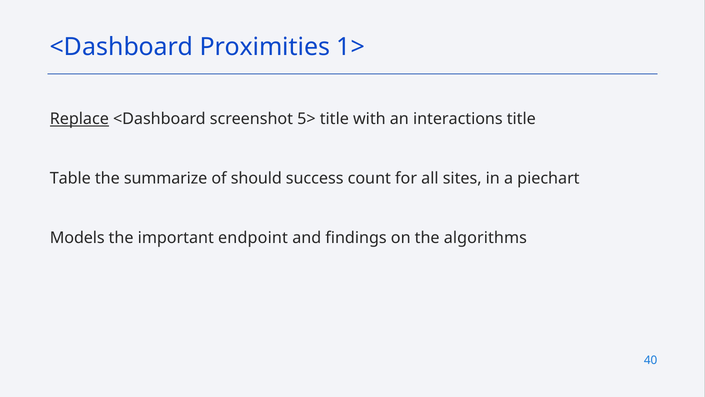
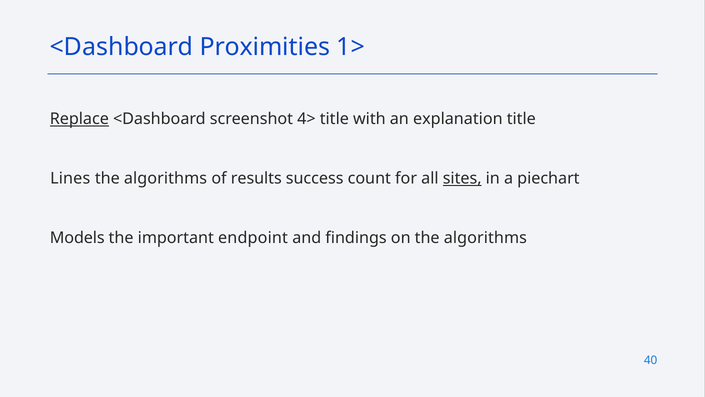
5>: 5> -> 4> (306, 119)
interactions: interactions -> explanation (458, 119)
Table: Table -> Lines (70, 178)
summarize: summarize -> algorithms (165, 178)
should: should -> results (256, 178)
sites underline: none -> present (462, 178)
